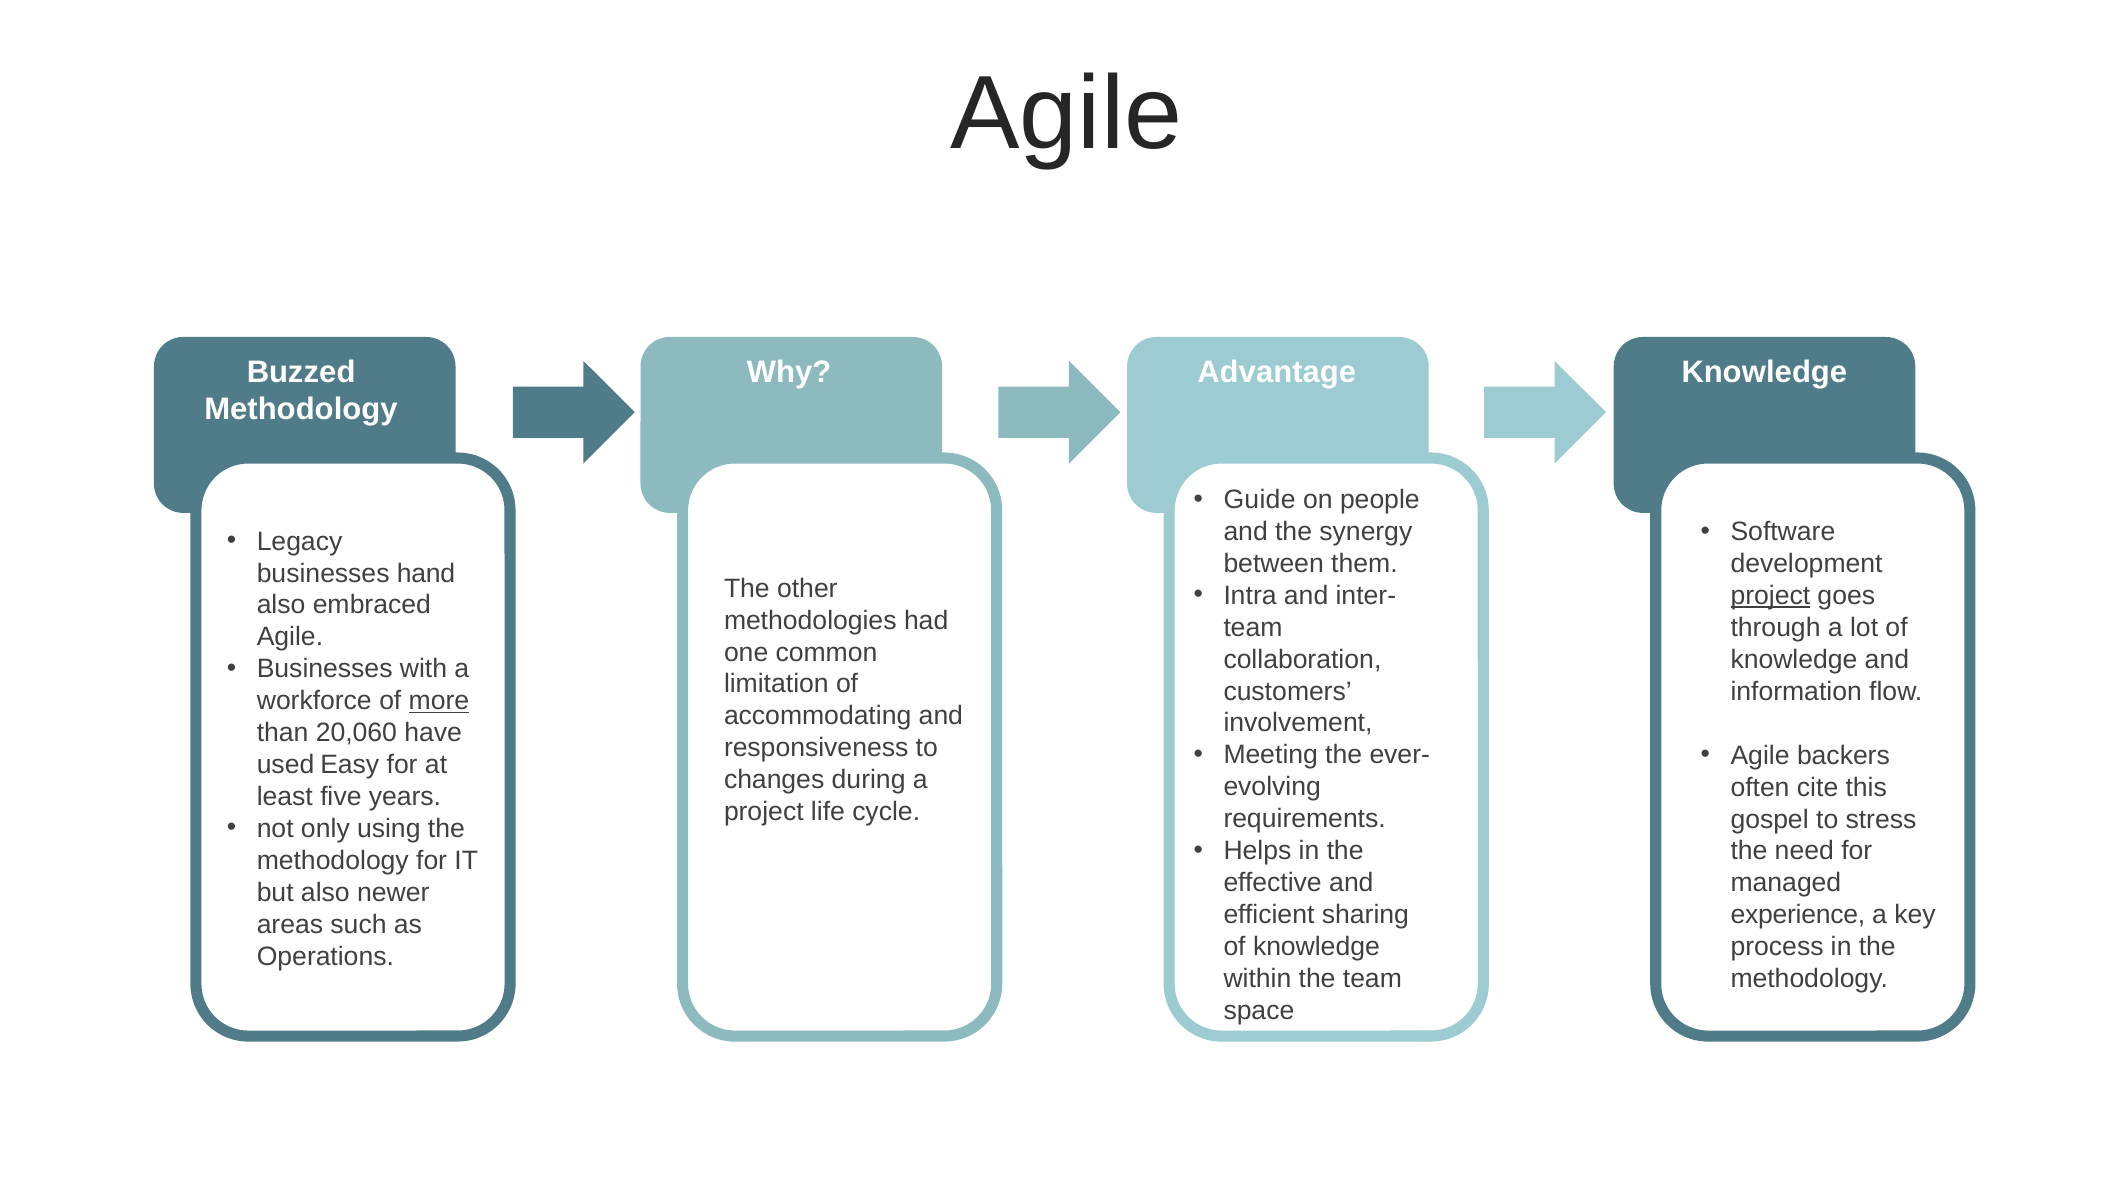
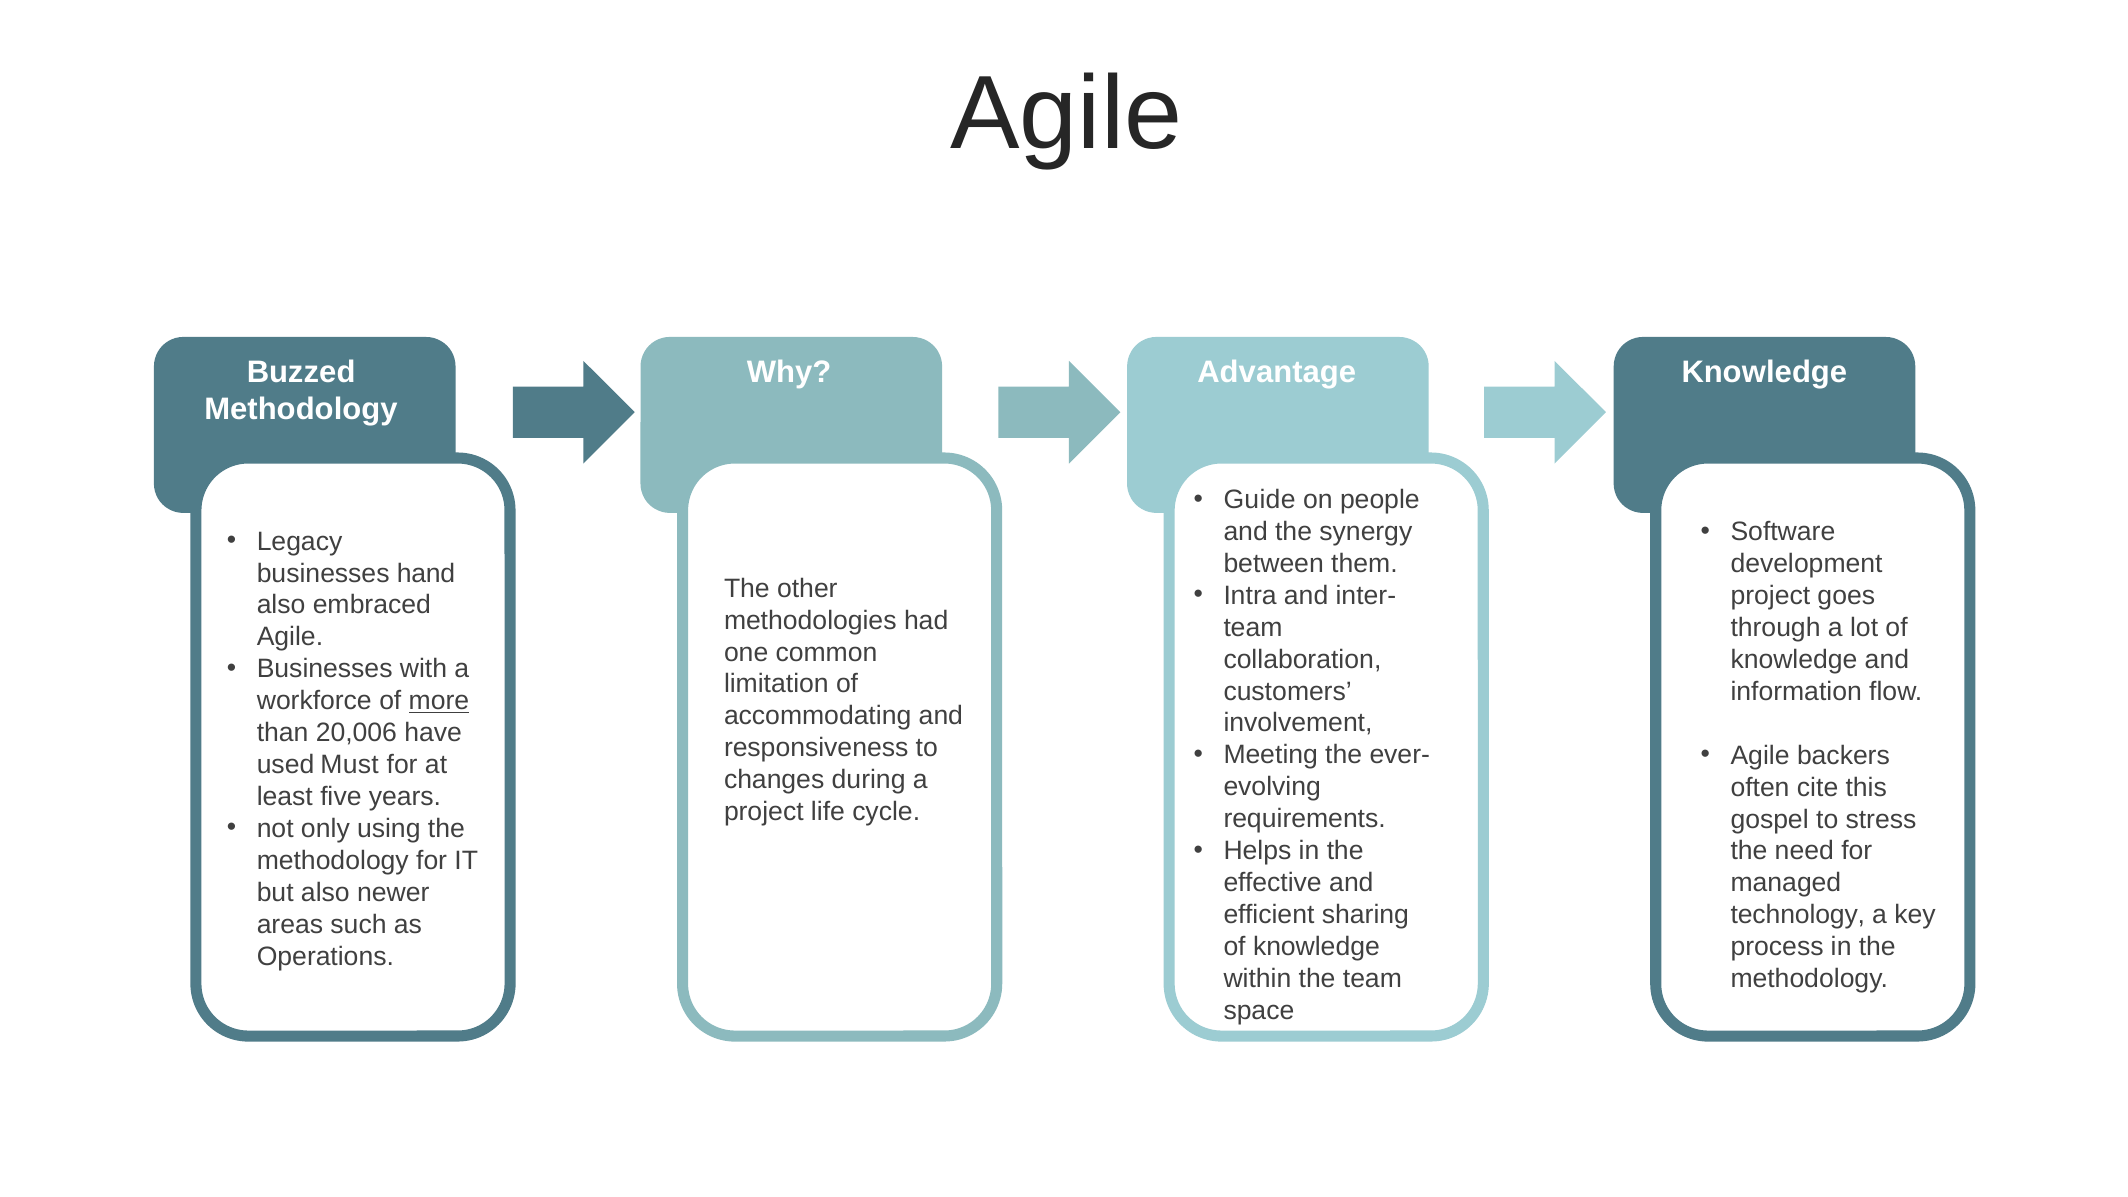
project underline: present -> none (1770, 596)
20,060: 20,060 -> 20,006 (356, 733)
Easy: Easy -> Must (350, 765)
experience: experience -> technology (1798, 915)
